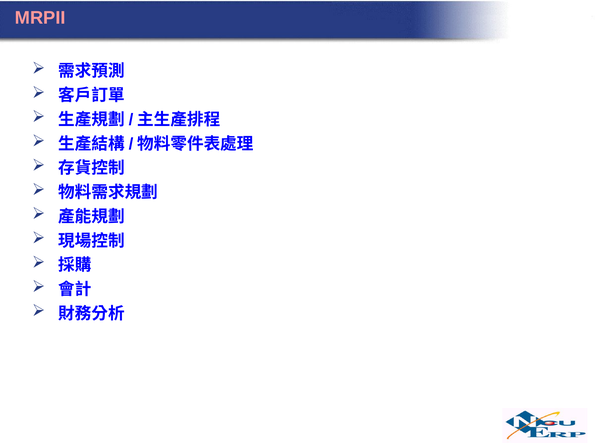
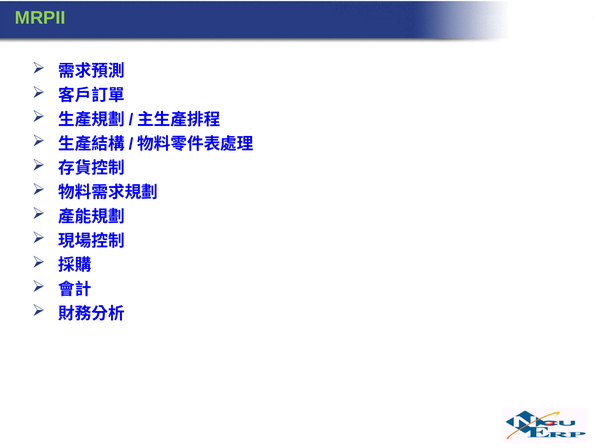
MRPII colour: pink -> light green (40, 18)
